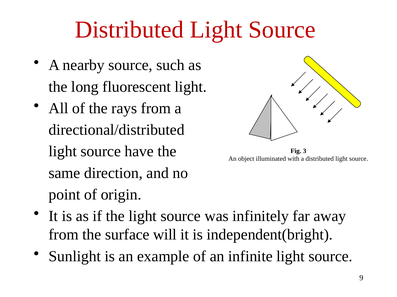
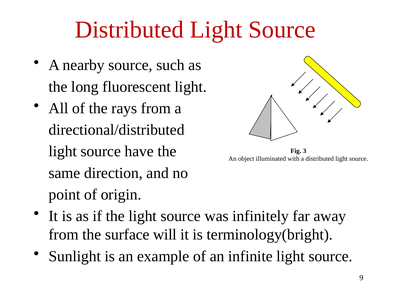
independent(bright: independent(bright -> terminology(bright (270, 235)
